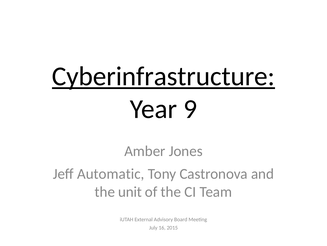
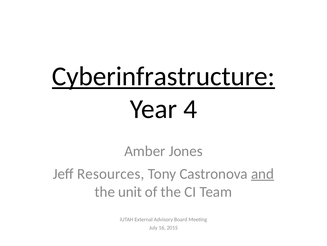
9: 9 -> 4 (190, 109)
Automatic: Automatic -> Resources (111, 173)
and underline: none -> present (262, 173)
